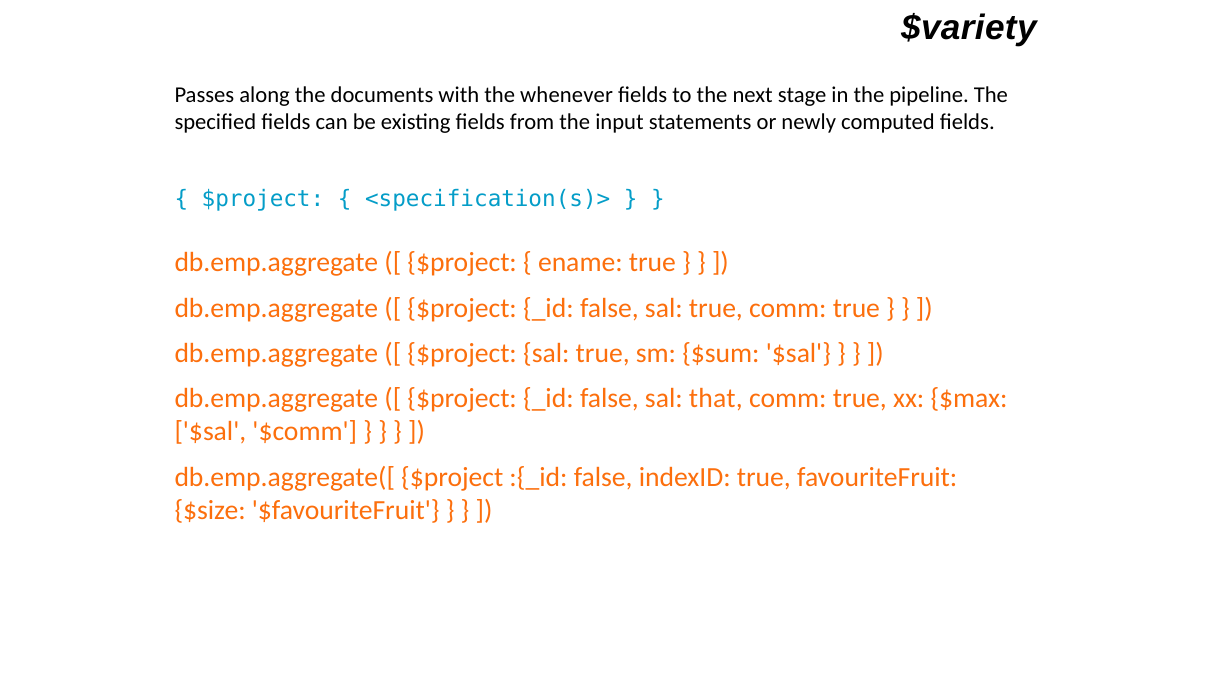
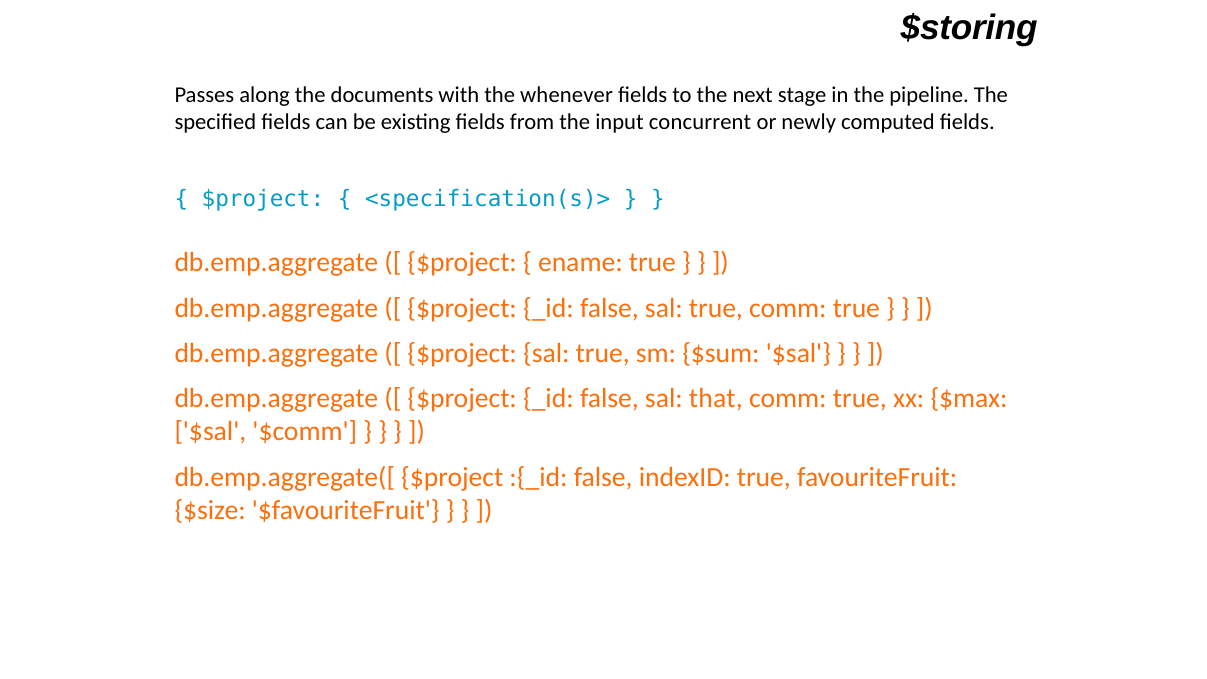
$variety: $variety -> $storing (969, 28)
statements: statements -> concurrent (700, 122)
